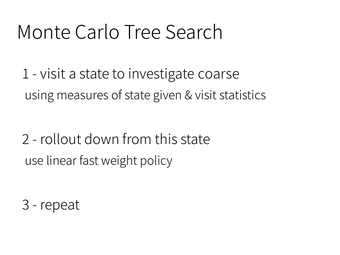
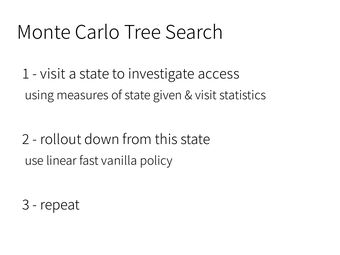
coarse: coarse -> access (219, 74)
weight: weight -> vanilla (119, 161)
